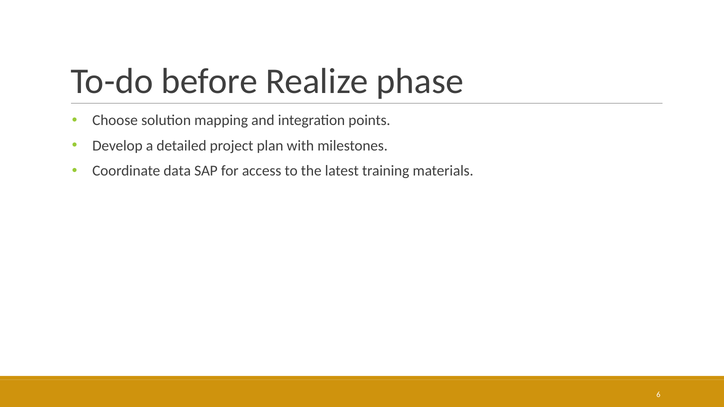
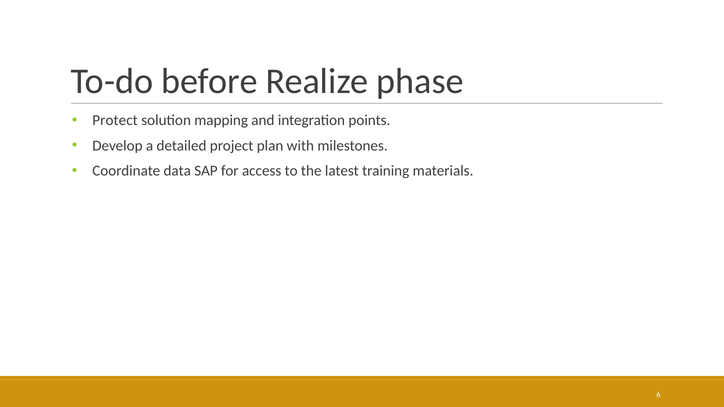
Choose: Choose -> Protect (115, 120)
